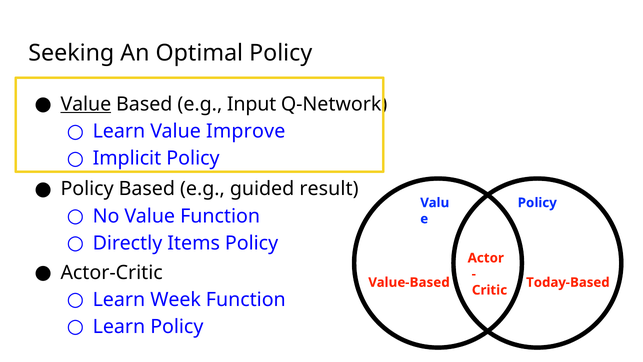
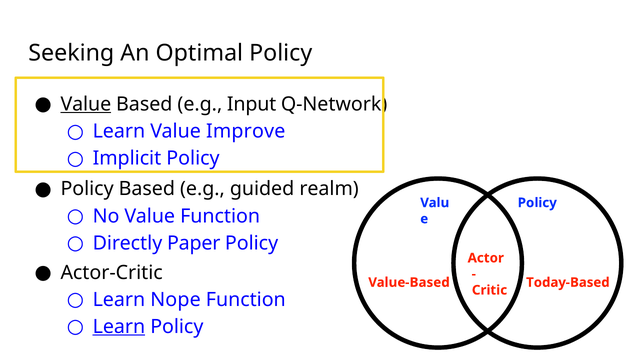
result: result -> realm (329, 189)
Items: Items -> Paper (194, 243)
Week: Week -> Nope (175, 299)
Learn underline: none -> present (119, 326)
